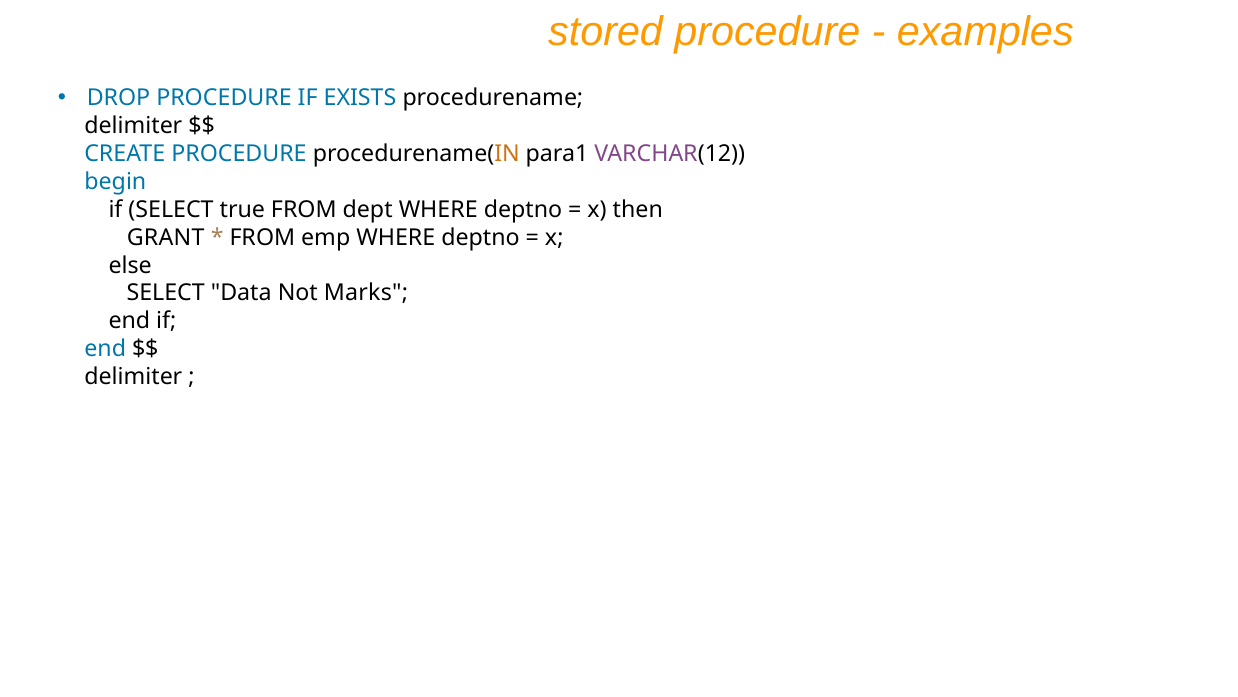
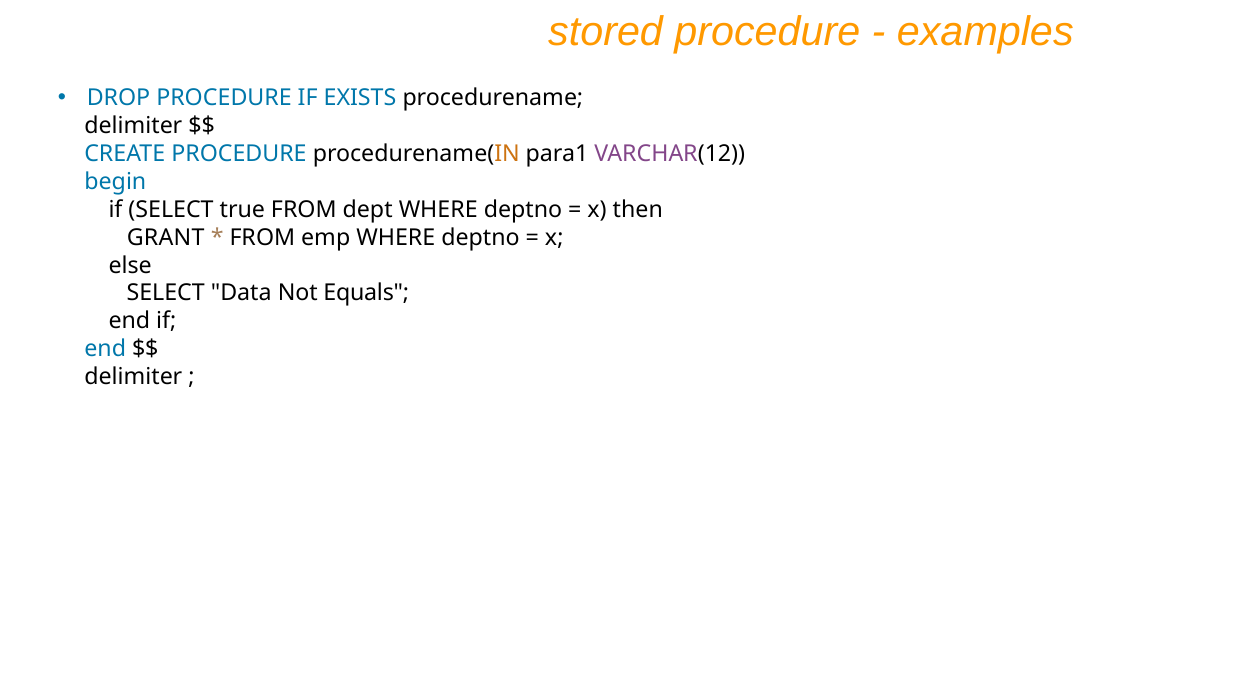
Marks: Marks -> Equals (366, 293)
